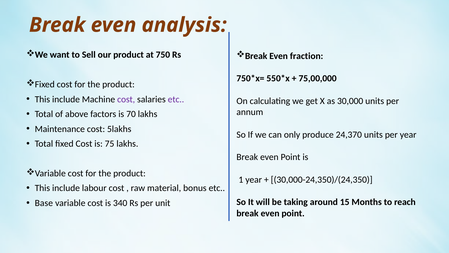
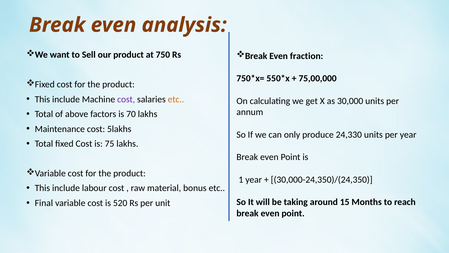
etc colour: purple -> orange (176, 99)
24,370: 24,370 -> 24,330 (349, 134)
Base: Base -> Final (44, 203)
340: 340 -> 520 (120, 203)
